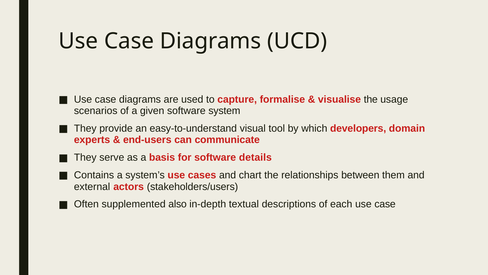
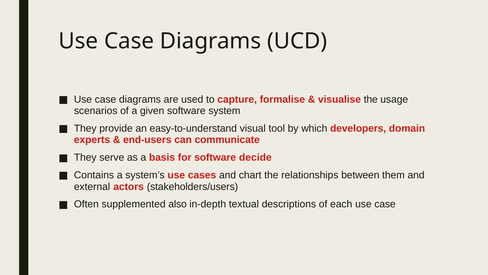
details: details -> decide (255, 157)
